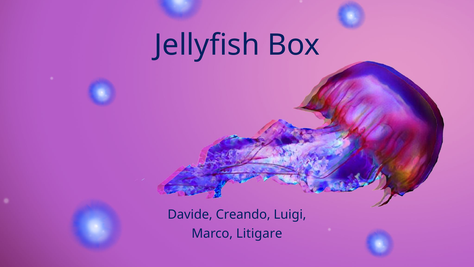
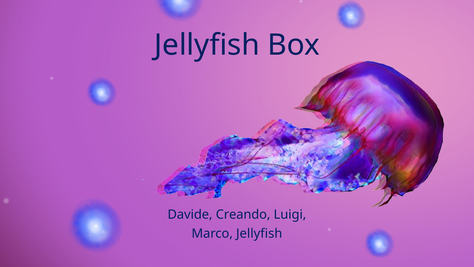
Marco Litigare: Litigare -> Jellyfish (259, 233)
